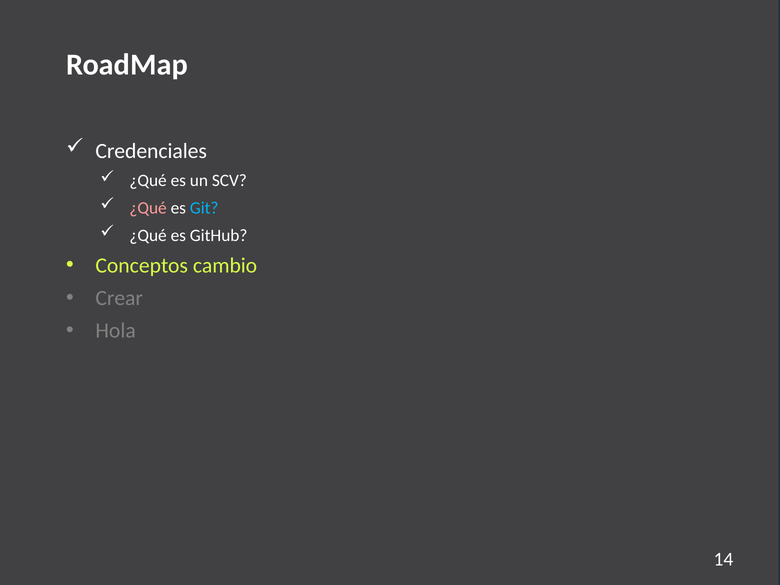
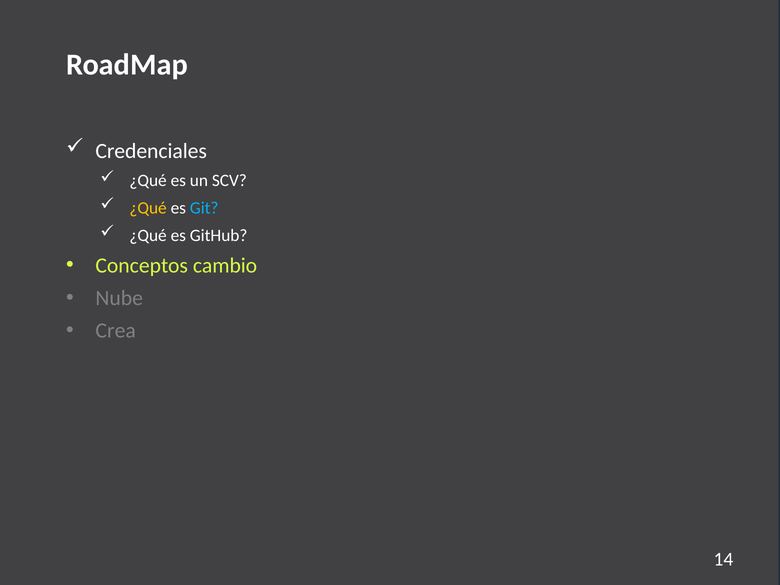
¿Qué colour: pink -> yellow (148, 208)
Crear: Crear -> Nube (119, 298)
Hola: Hola -> Crea (116, 331)
